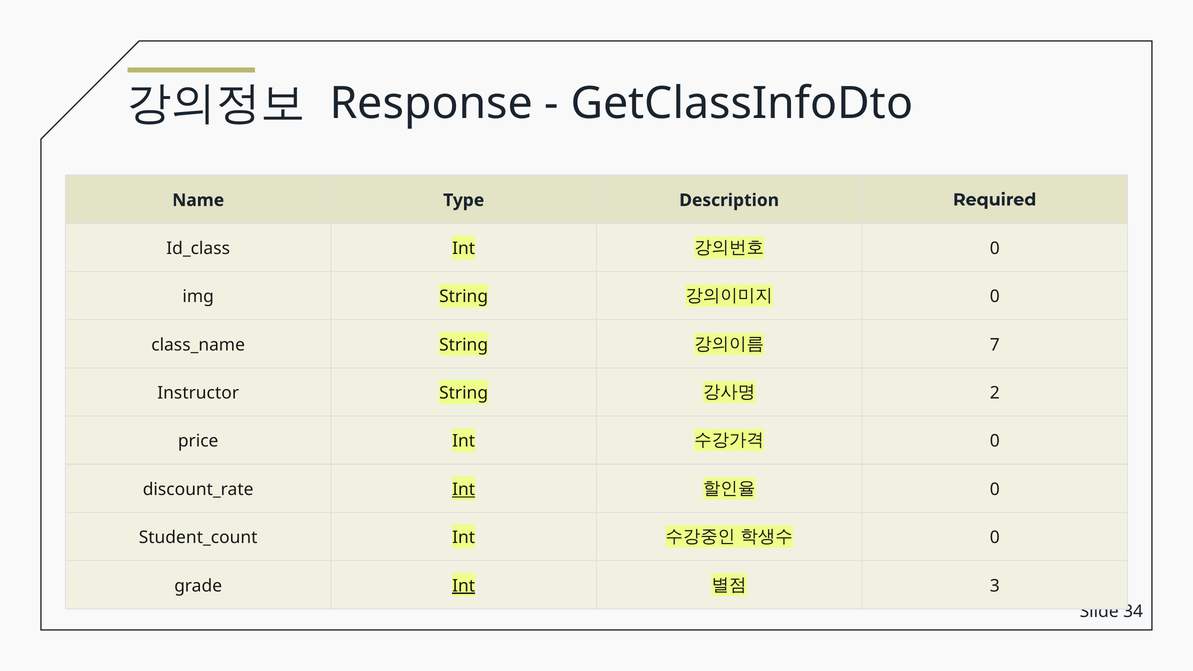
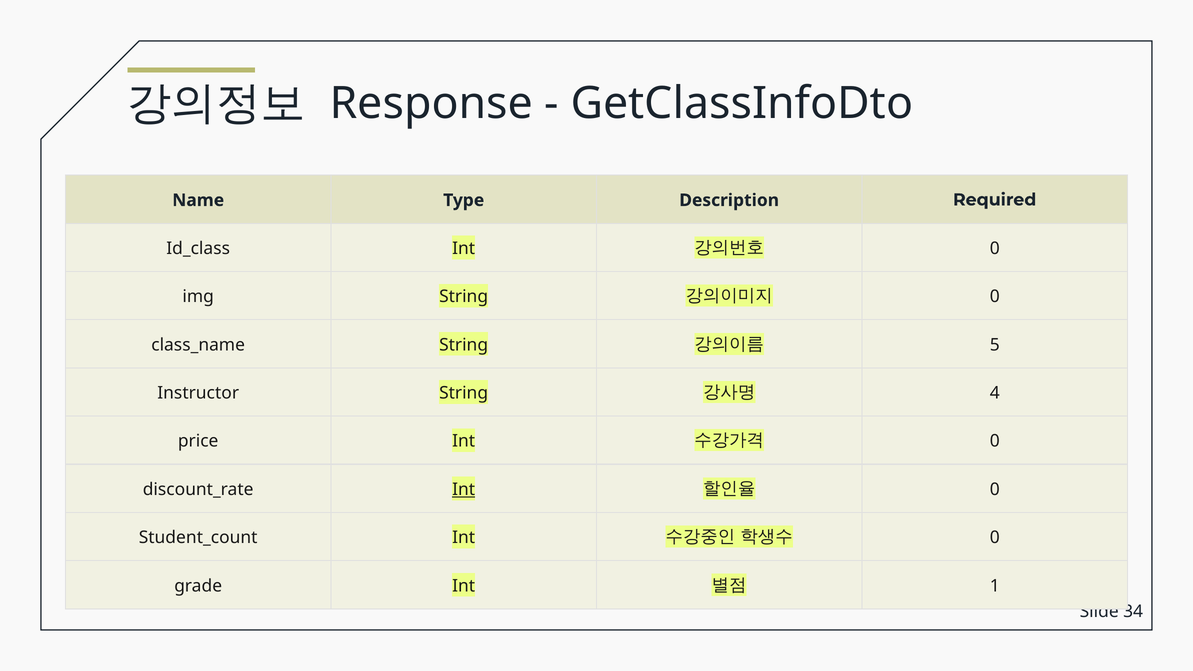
7: 7 -> 5 (995, 345)
2: 2 -> 4 (995, 393)
Int underline: present -> none (464, 586)
3: 3 -> 1 (995, 586)
